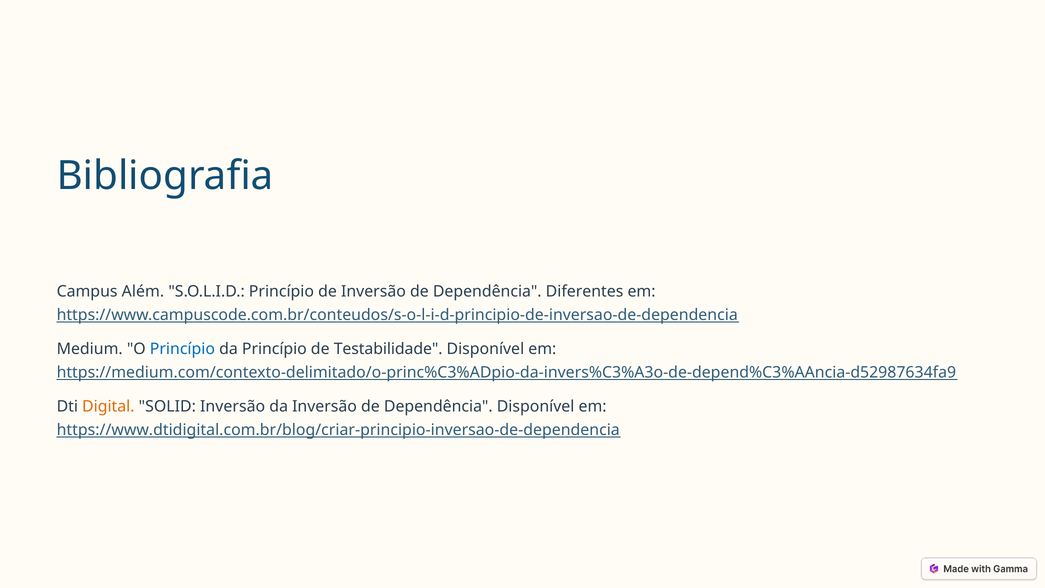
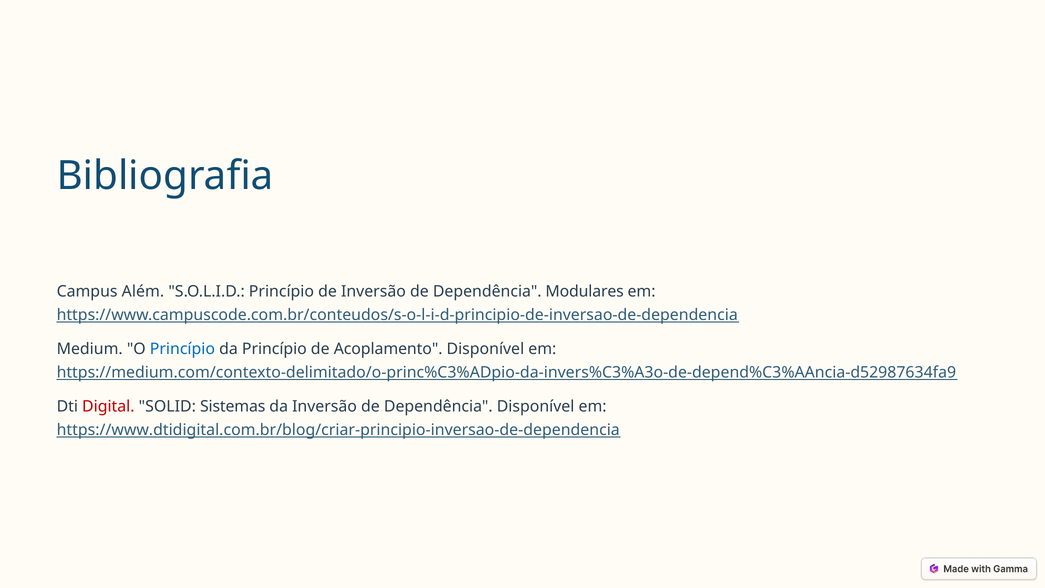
Diferentes: Diferentes -> Modulares (585, 291)
Testabilidade: Testabilidade -> Acoplamento (388, 349)
Digital colour: orange -> red (108, 406)
SOLID Inversão: Inversão -> Sistemas (233, 406)
